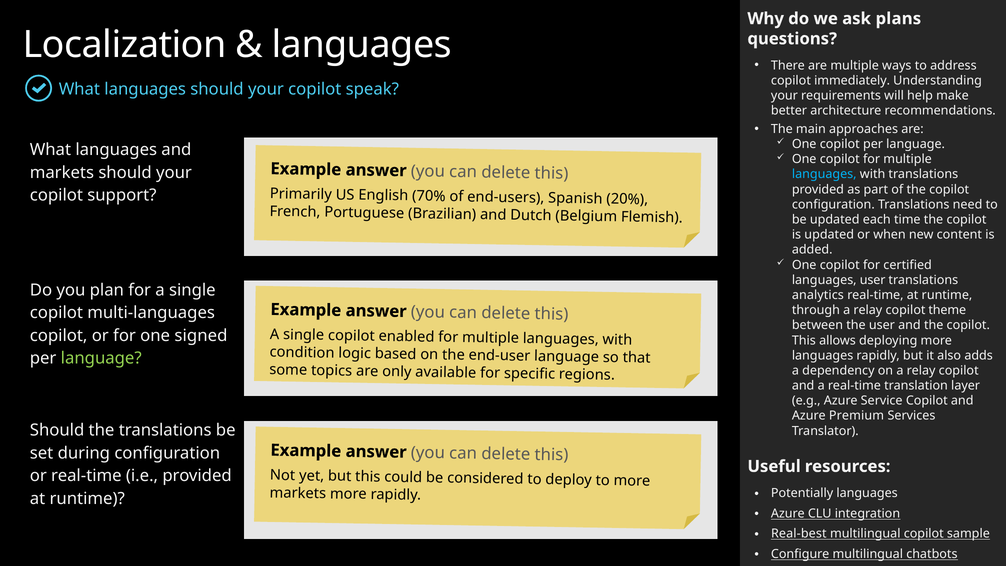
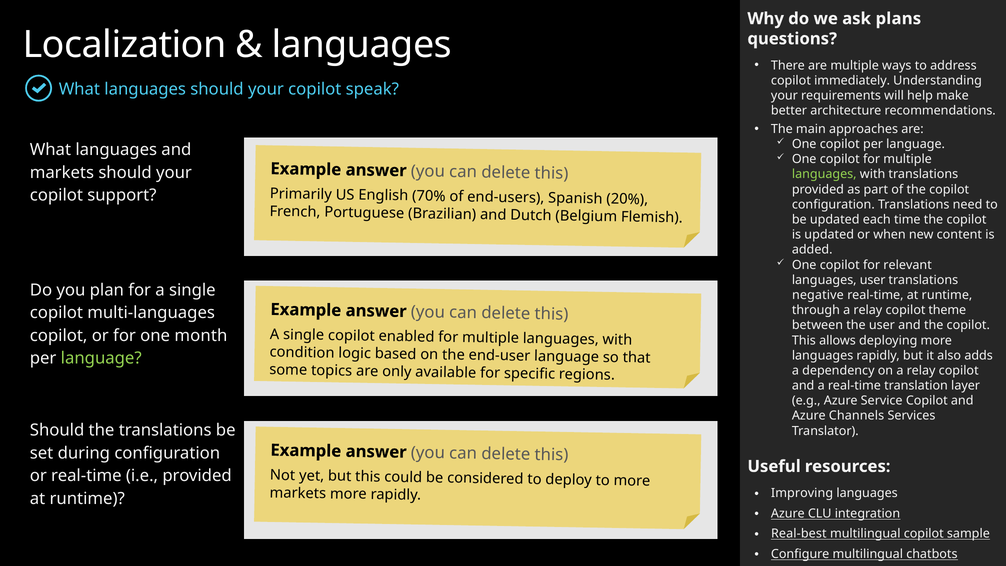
languages colour: light blue -> light green (824, 174)
certified: certified -> relevant (908, 265)
analytics: analytics -> negative (818, 295)
signed: signed -> month (201, 336)
Premium: Premium -> Channels (857, 416)
Potentially: Potentially -> Improving (802, 493)
